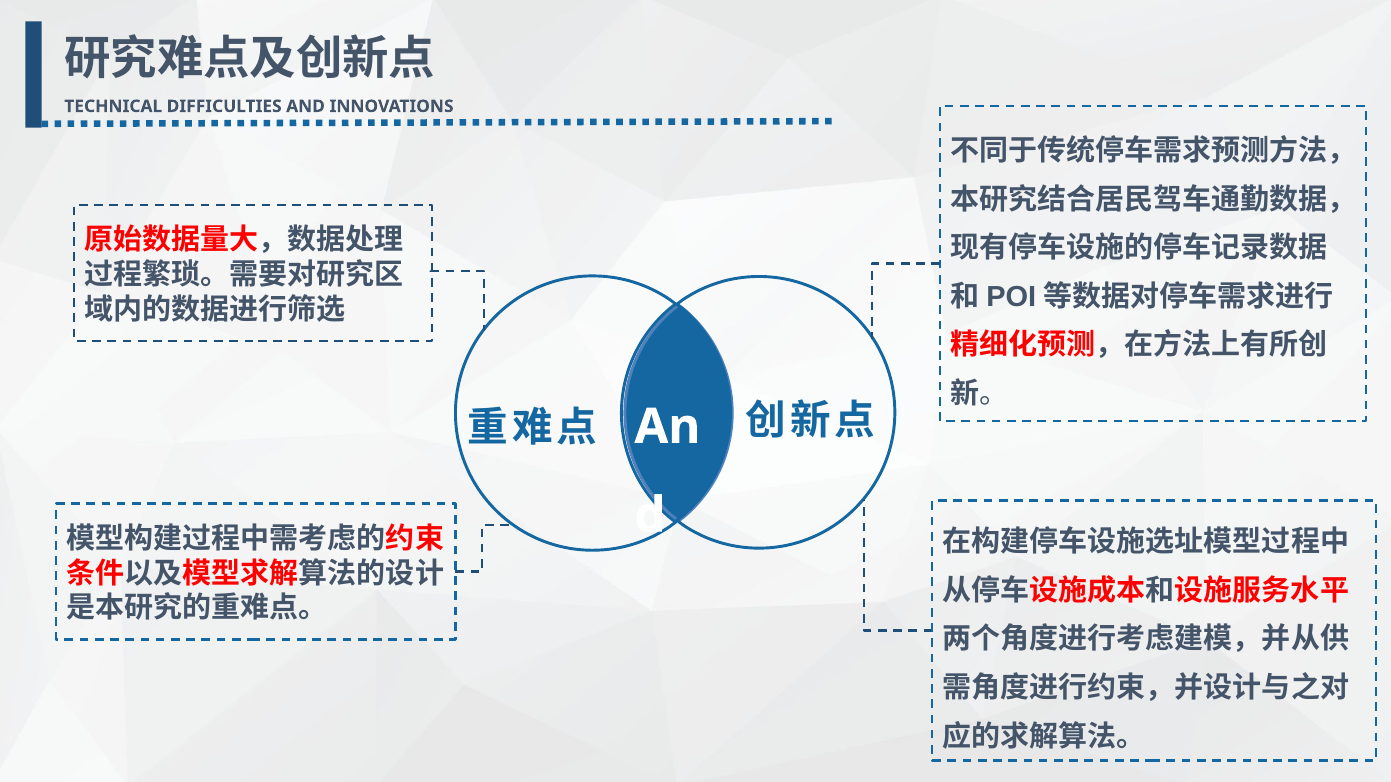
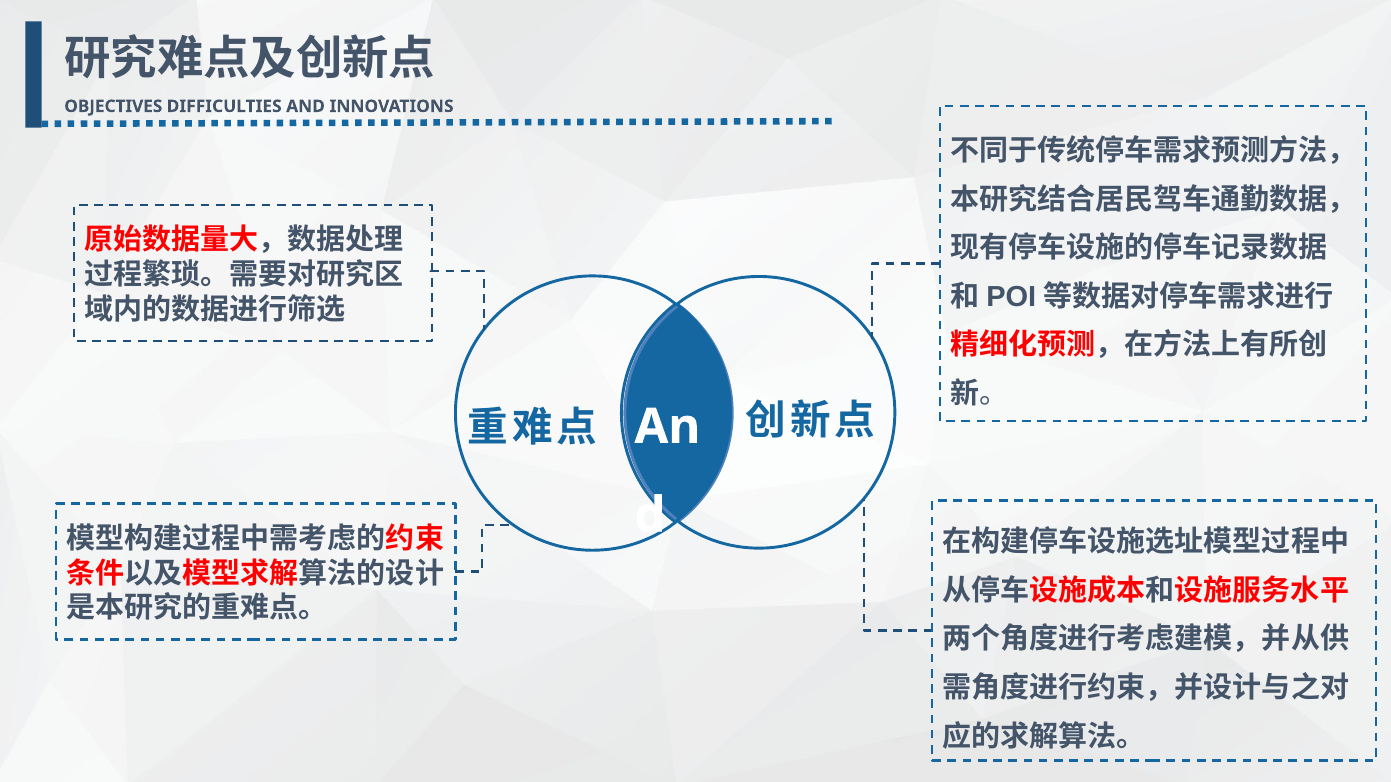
TECHNICAL: TECHNICAL -> OBJECTIVES (113, 106)
